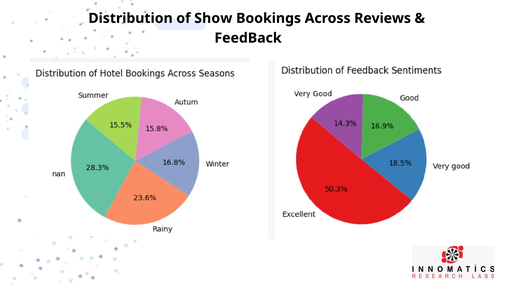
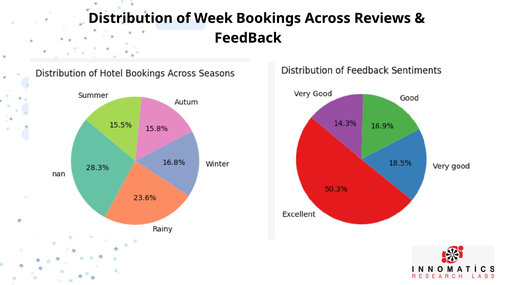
Show: Show -> Week (213, 18)
